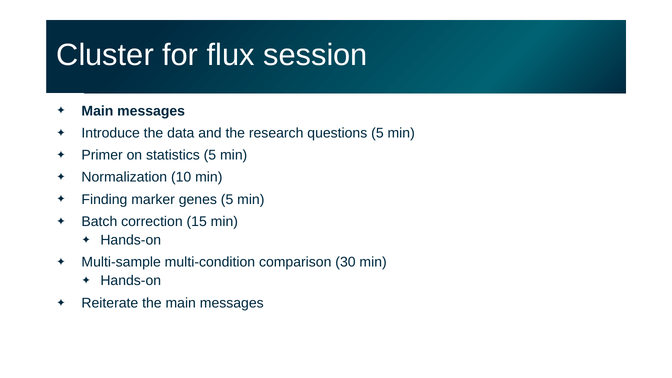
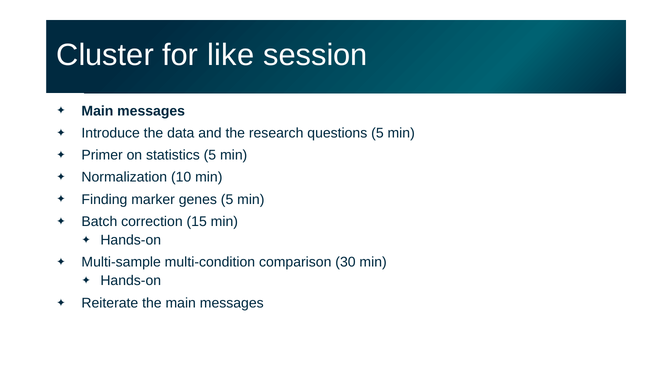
flux: flux -> like (231, 55)
